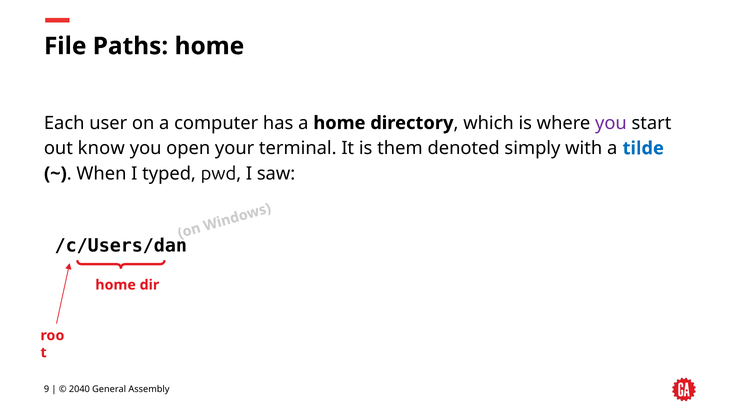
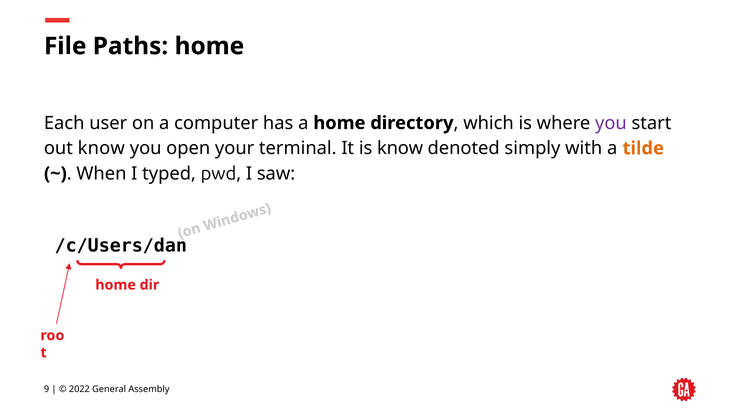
is them: them -> know (400, 148)
tilde colour: blue -> orange (643, 148)
2040: 2040 -> 2022 (79, 389)
